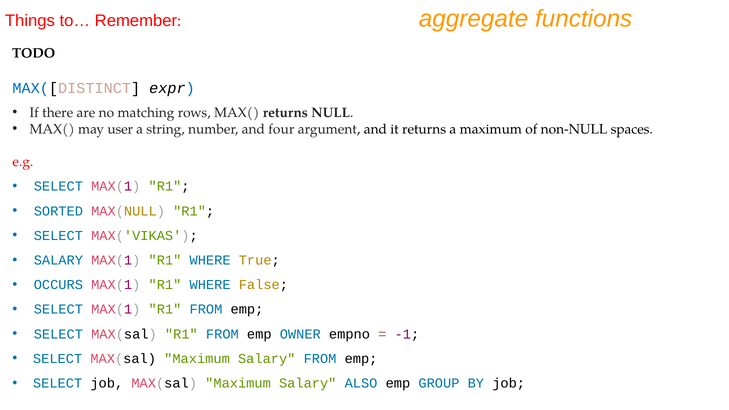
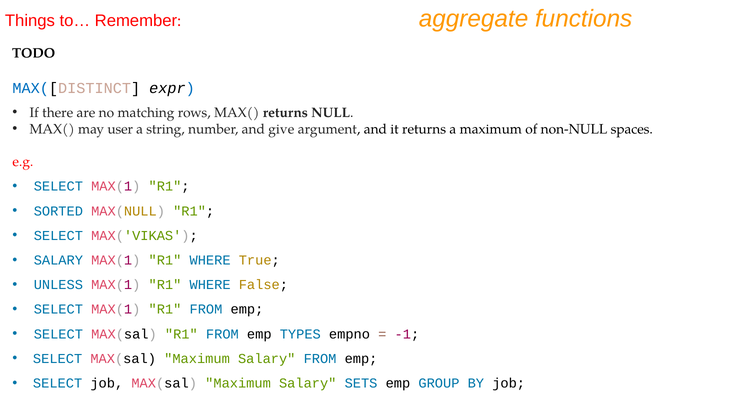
four: four -> give (281, 129)
OCCURS: OCCURS -> UNLESS (58, 285)
OWNER: OWNER -> TYPES (300, 334)
ALSO: ALSO -> SETS (361, 383)
